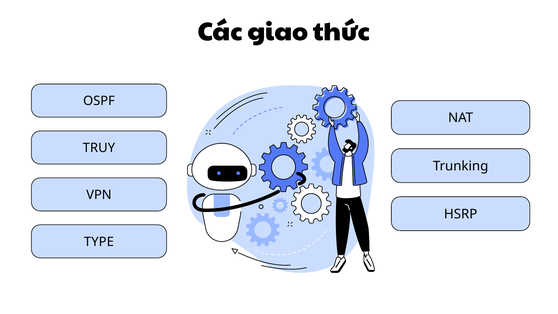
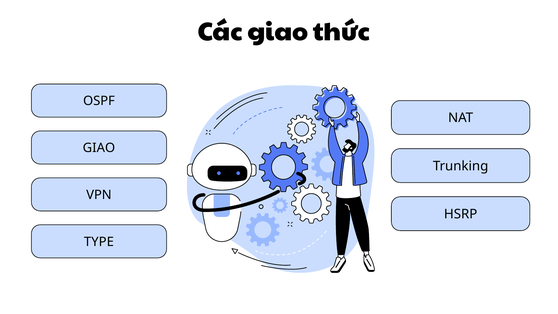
TRUY: TRUY -> GIAO (99, 148)
